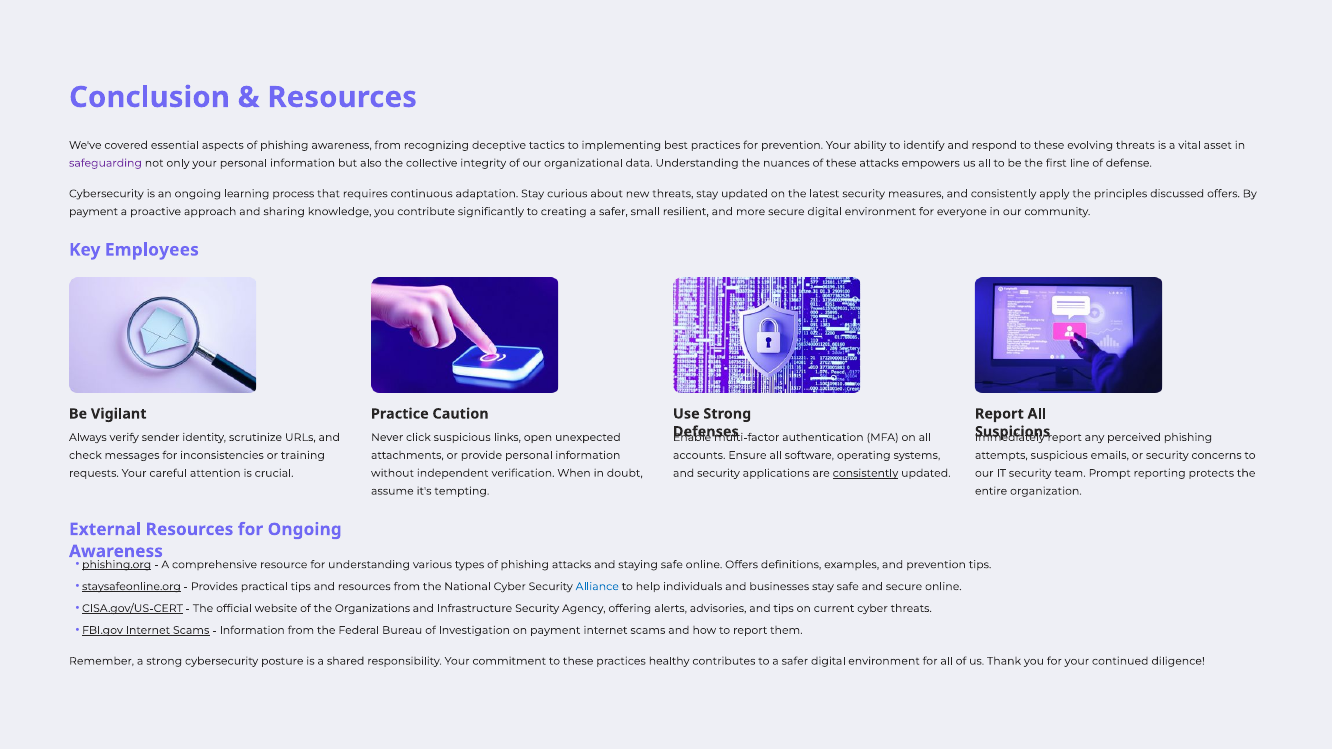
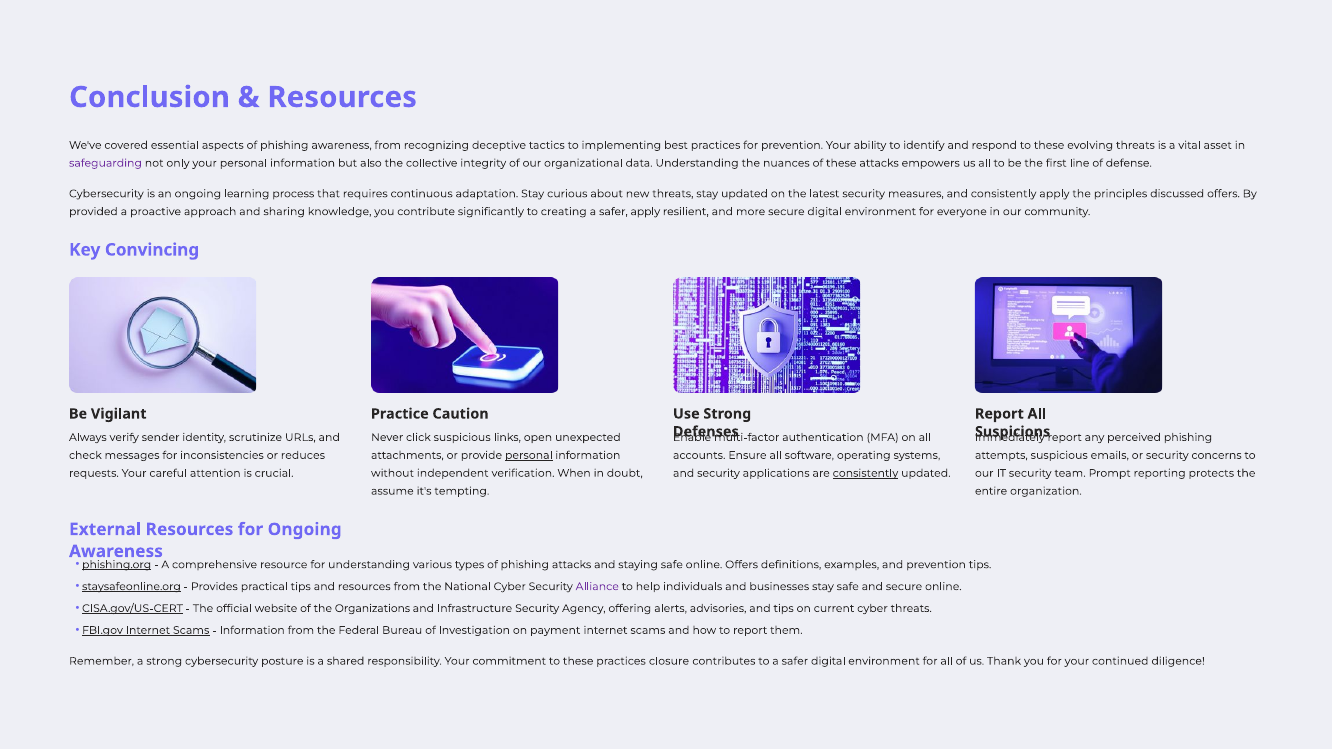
payment: payment -> provided (93, 212)
safer small: small -> apply (645, 212)
Employees: Employees -> Convincing (152, 250)
training: training -> reduces (303, 455)
personal underline: none -> present (529, 455)
Alliance colour: blue -> purple (597, 587)
healthy: healthy -> closure (669, 661)
